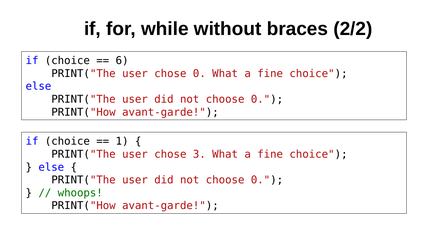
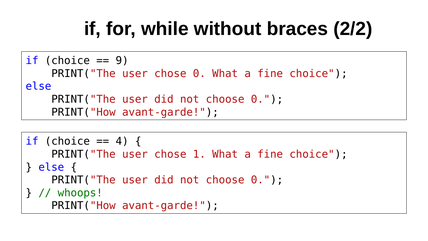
6: 6 -> 9 (122, 61)
1: 1 -> 4 (122, 141)
3: 3 -> 1 (199, 154)
